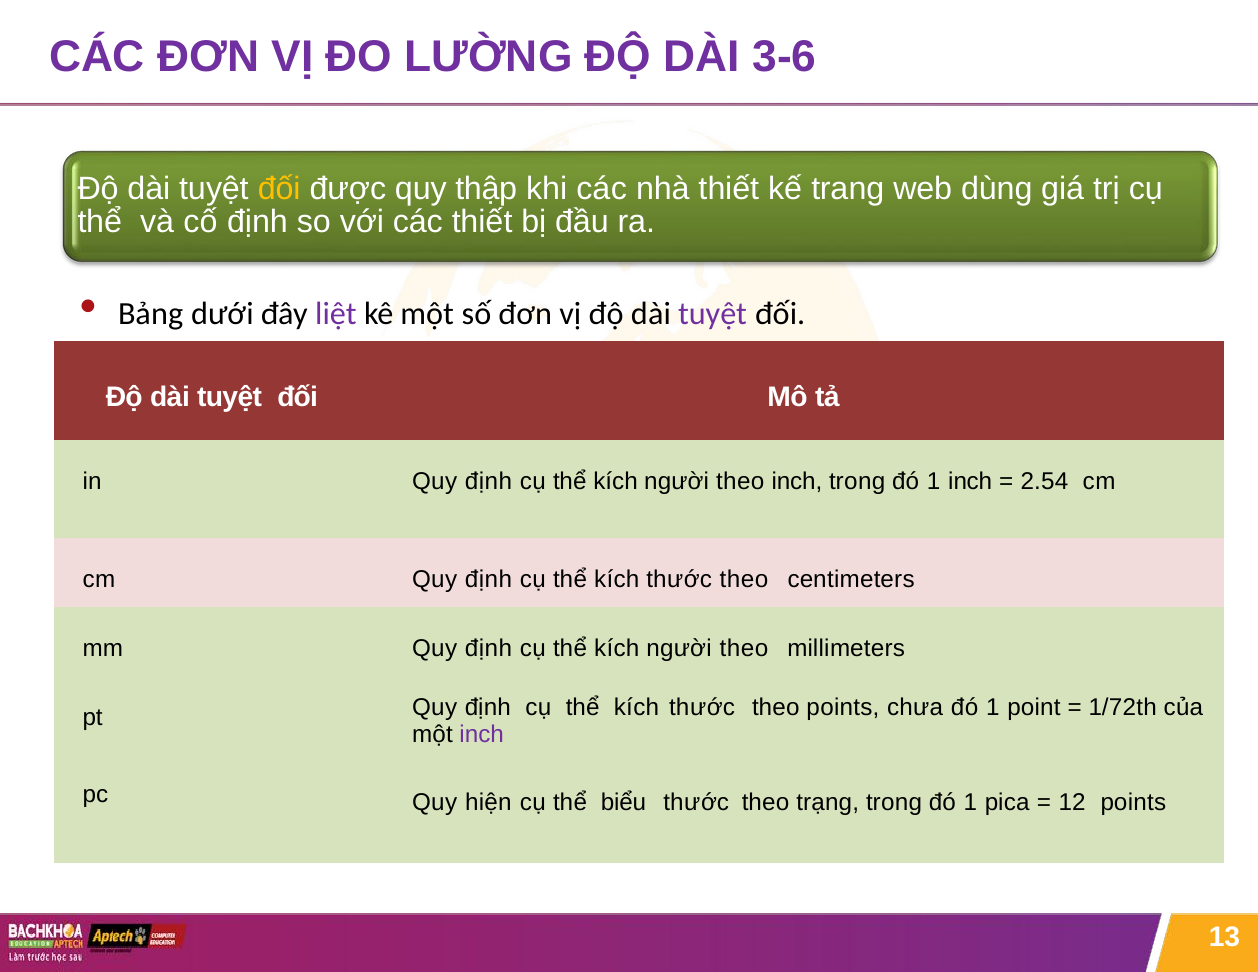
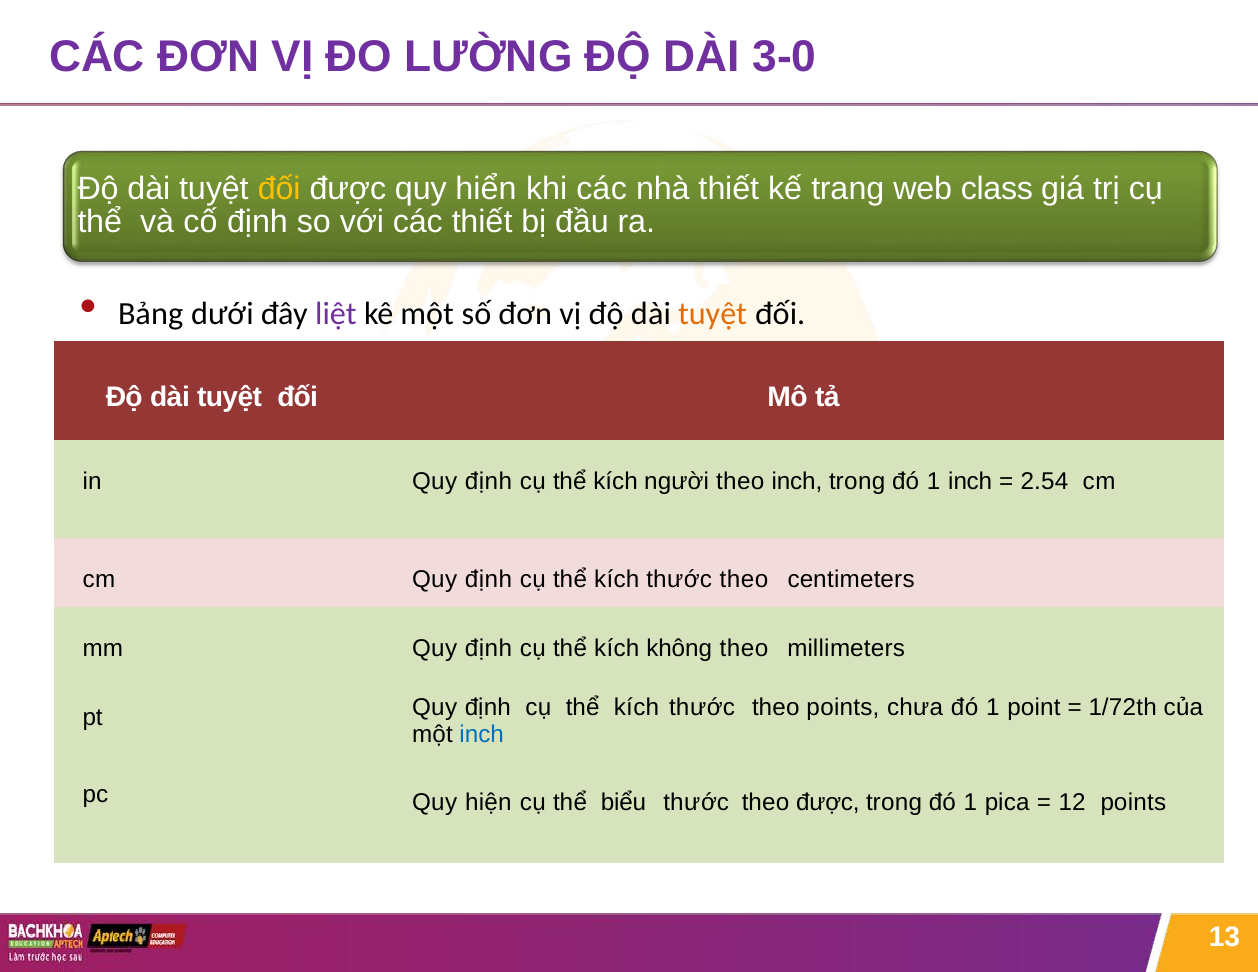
3-6: 3-6 -> 3-0 (785, 57)
thập: thập -> hiển (486, 189)
dùng: dùng -> class (997, 189)
tuyệt colour: purple -> orange (713, 314)
người: người -> không (679, 649)
inch colour: purple -> blue (482, 735)
theo trạng: trạng -> được (828, 803)
